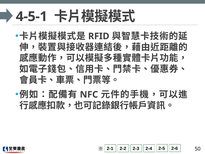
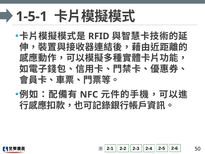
4-5-1: 4-5-1 -> 1-5-1 (32, 17)
